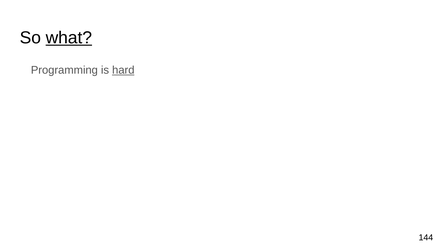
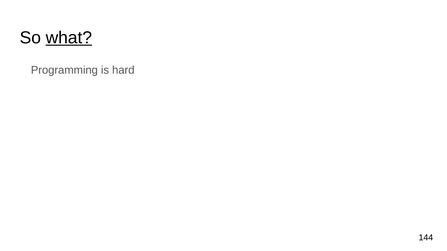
hard underline: present -> none (123, 70)
